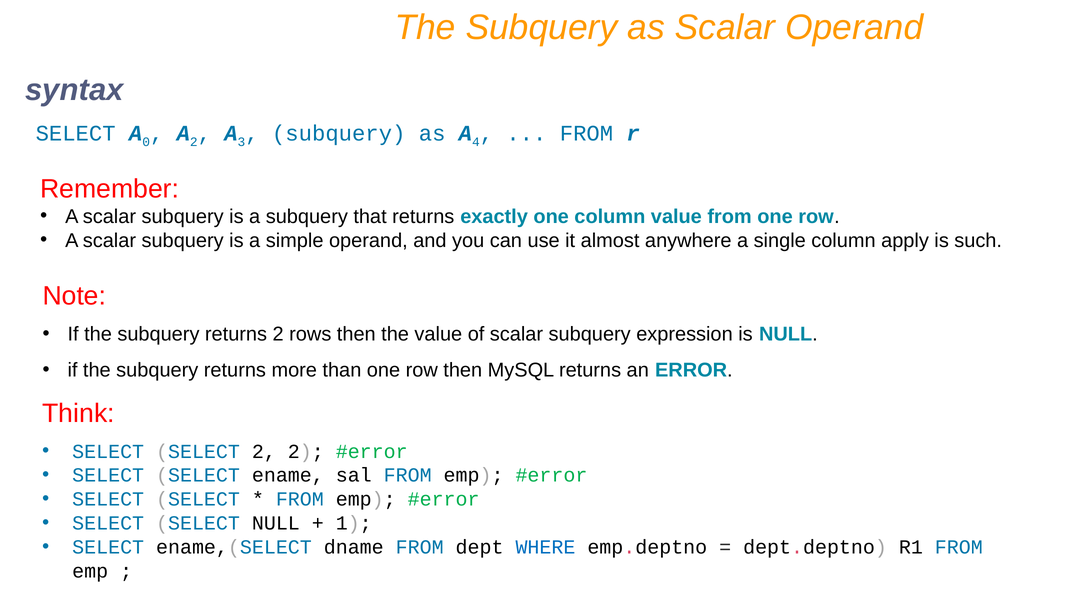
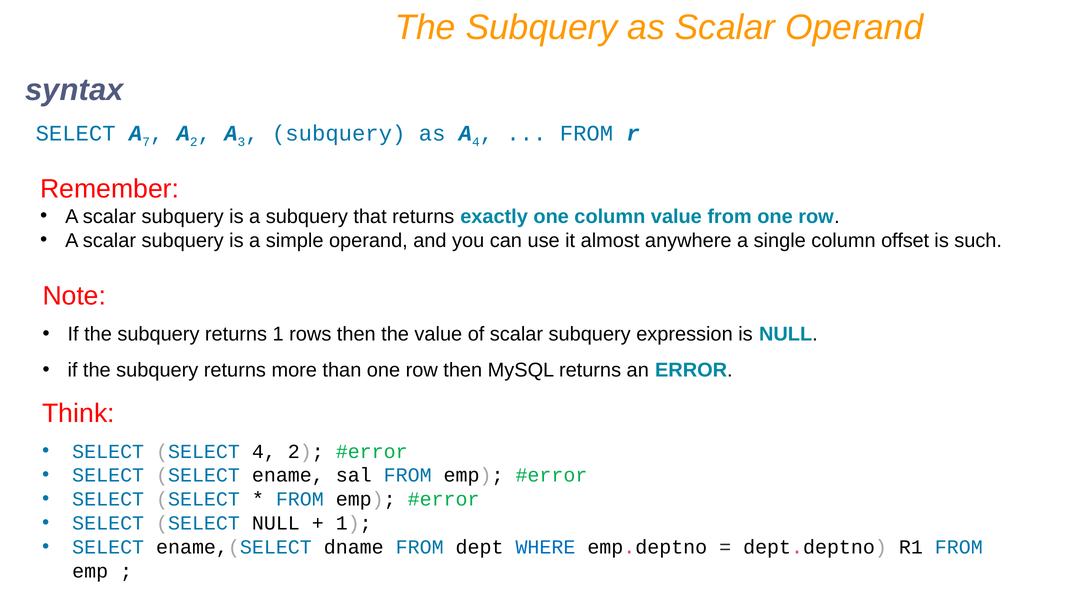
0: 0 -> 7 (146, 142)
apply: apply -> offset (905, 240)
returns 2: 2 -> 1 (278, 334)
SELECT 2: 2 -> 4 (264, 451)
